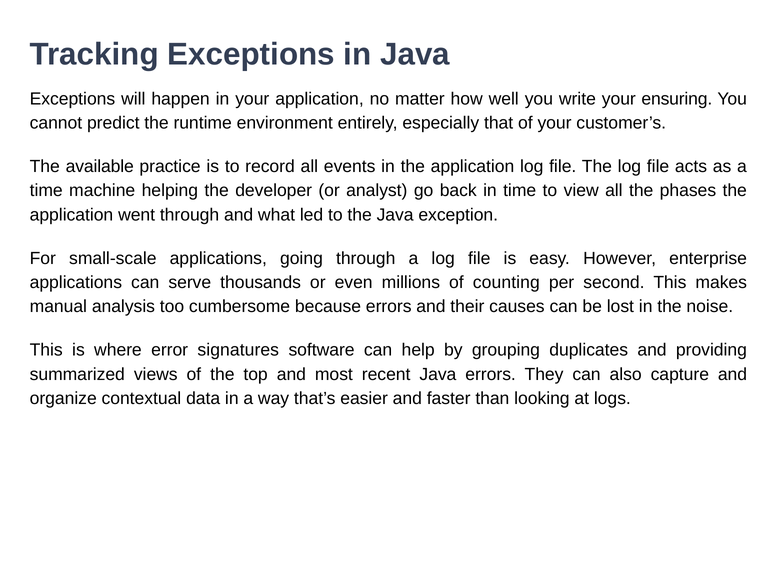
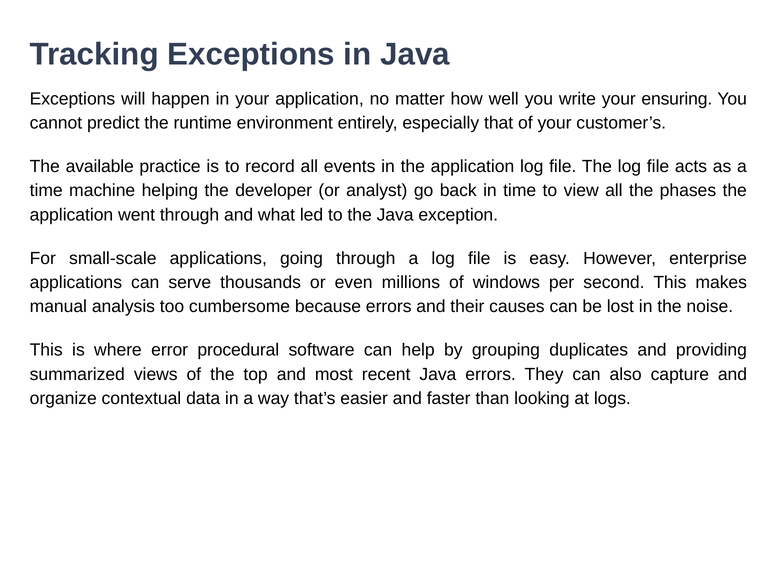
counting: counting -> windows (506, 282)
signatures: signatures -> procedural (238, 350)
